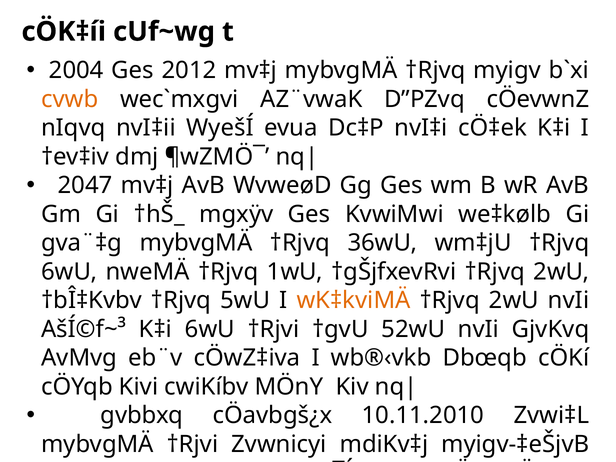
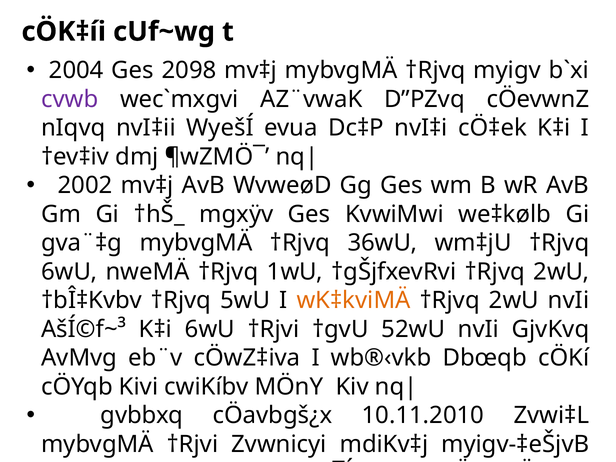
2012: 2012 -> 2098 (189, 70)
cvwb colour: orange -> purple (70, 99)
2047: 2047 -> 2002 (85, 185)
